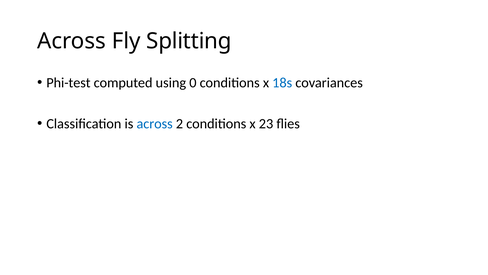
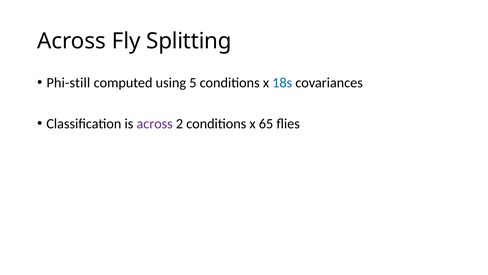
Phi-test: Phi-test -> Phi-still (68, 83)
0: 0 -> 5 (193, 83)
across colour: blue -> purple (155, 123)
23: 23 -> 65 (266, 123)
